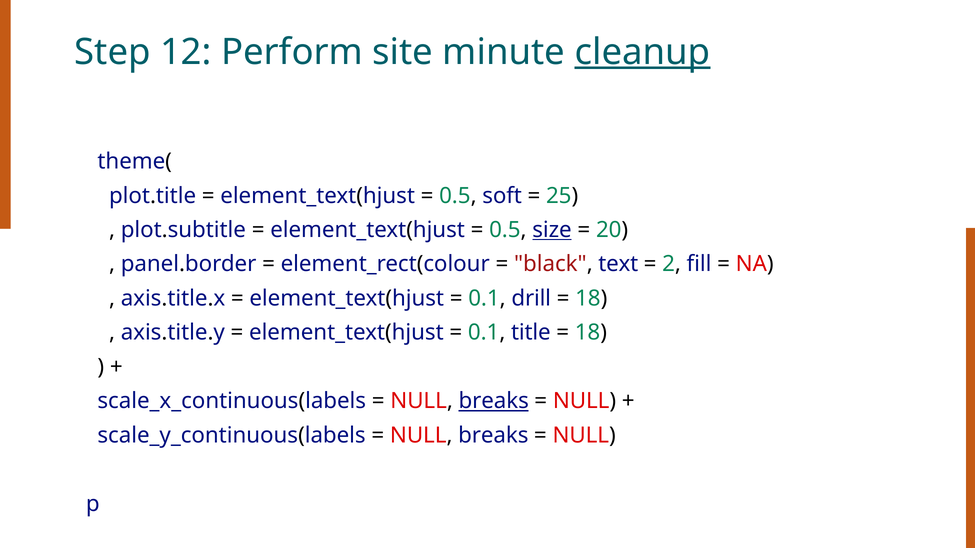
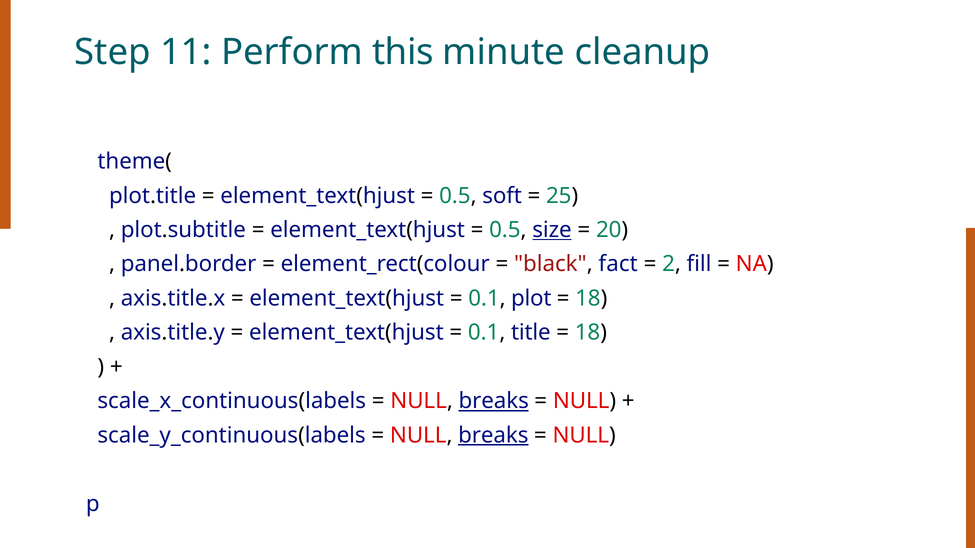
12: 12 -> 11 (186, 52)
site: site -> this (403, 52)
cleanup underline: present -> none (642, 52)
text: text -> fact (618, 264)
drill: drill -> plot (531, 299)
breaks underline: none -> present (493, 436)
